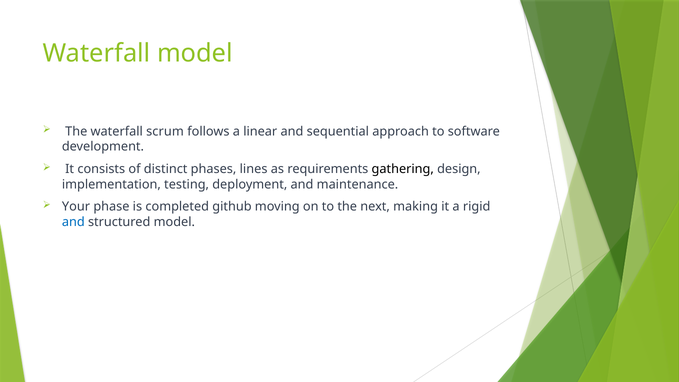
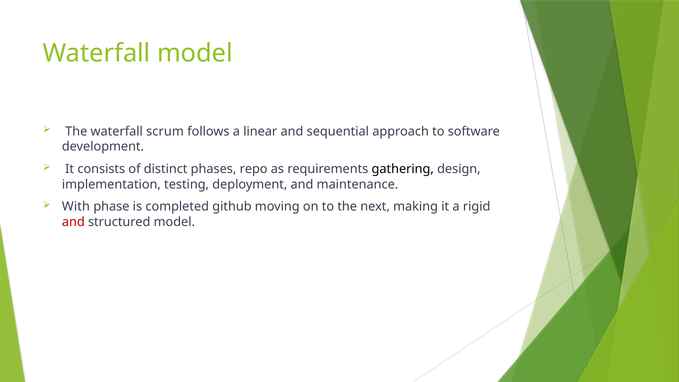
lines: lines -> repo (254, 169)
Your: Your -> With (76, 207)
and colour: blue -> red (73, 222)
